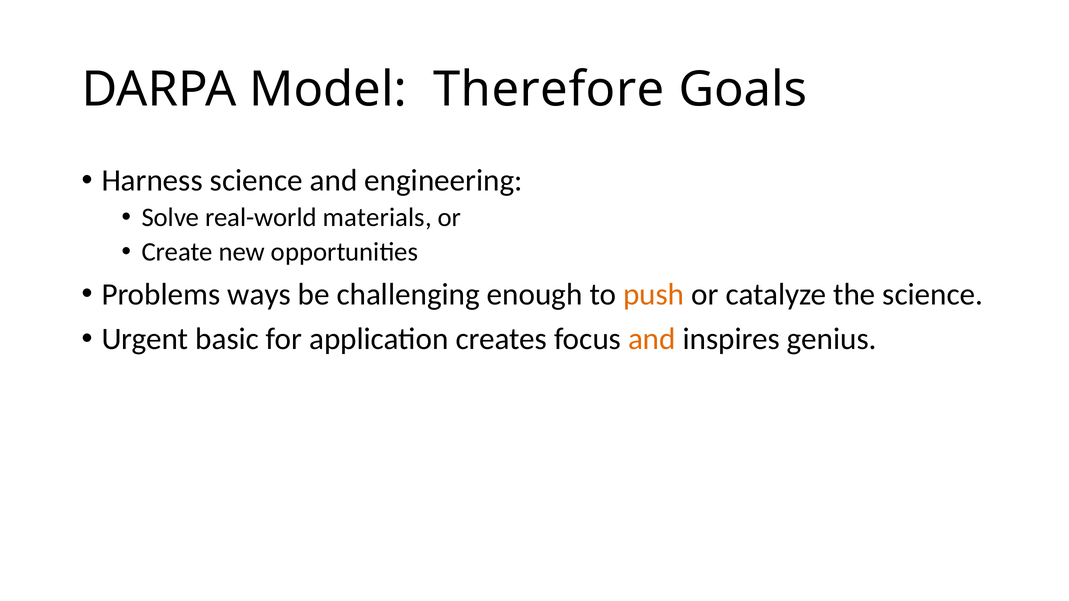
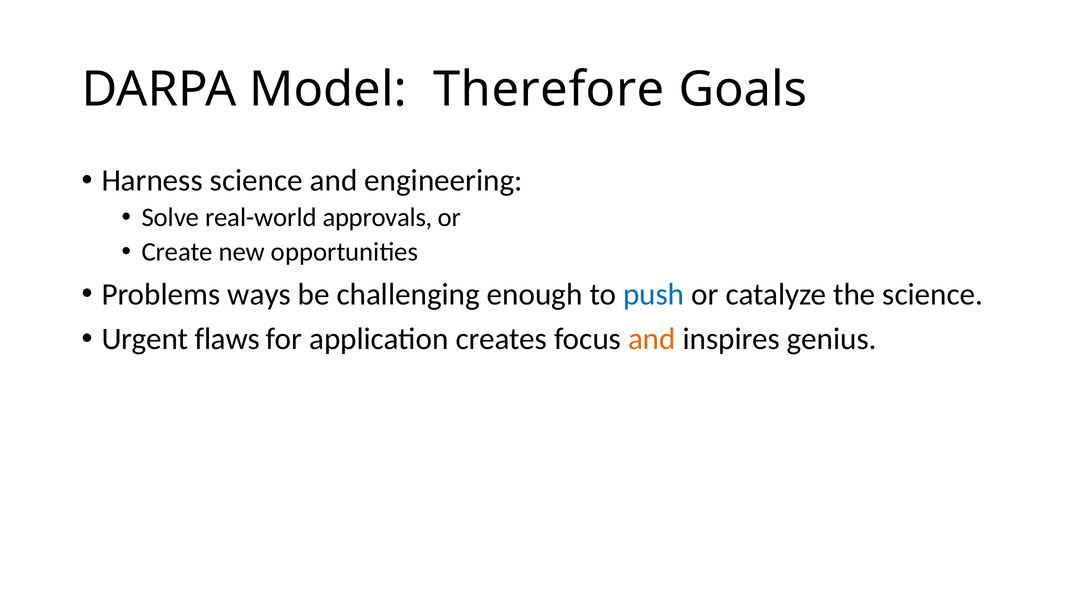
materials: materials -> approvals (378, 218)
push colour: orange -> blue (654, 294)
basic: basic -> flaws (227, 339)
